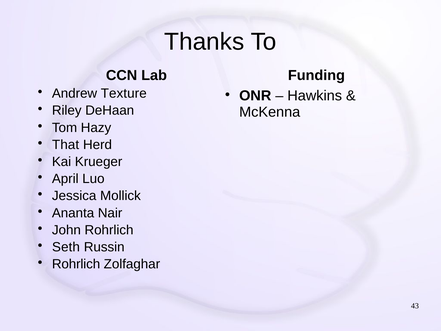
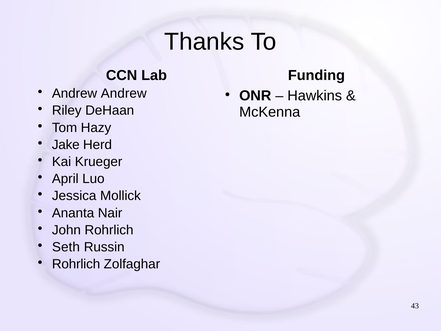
Andrew Texture: Texture -> Andrew (124, 94)
That: That -> Jake (66, 145)
